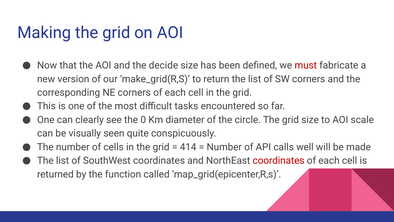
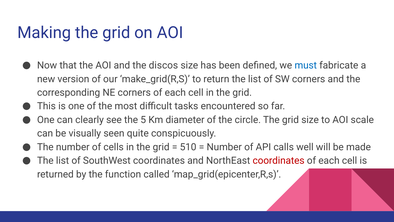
decide: decide -> discos (163, 65)
must colour: red -> blue (306, 65)
0: 0 -> 5 (143, 120)
414: 414 -> 510 (188, 147)
